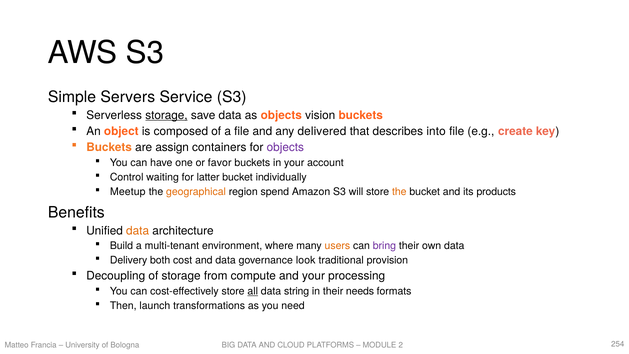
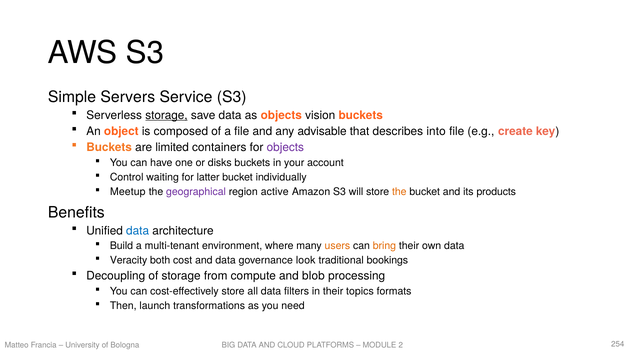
delivered: delivered -> advisable (322, 131)
assign: assign -> limited (172, 147)
favor: favor -> disks (220, 163)
geographical colour: orange -> purple (196, 192)
spend: spend -> active (275, 192)
data colour: orange -> blue (138, 231)
bring colour: purple -> orange (384, 246)
Delivery: Delivery -> Veracity (129, 260)
provision: provision -> bookings (387, 260)
and your: your -> blob (313, 276)
all underline: present -> none (253, 291)
string: string -> filters (297, 291)
needs: needs -> topics (360, 291)
